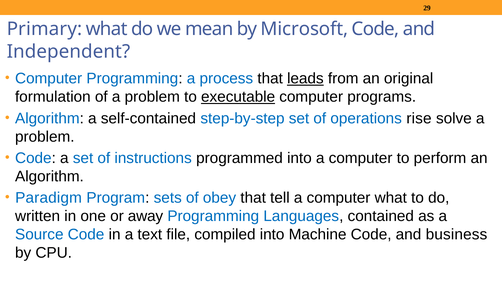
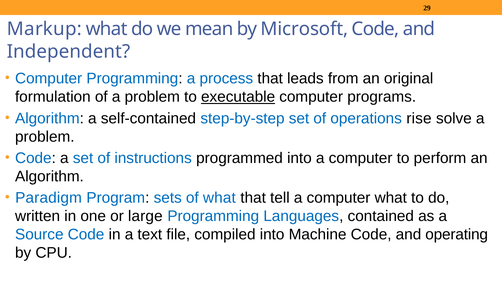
Primary: Primary -> Markup (44, 29)
leads underline: present -> none (305, 79)
of obey: obey -> what (219, 198)
away: away -> large (145, 217)
business: business -> operating (457, 235)
